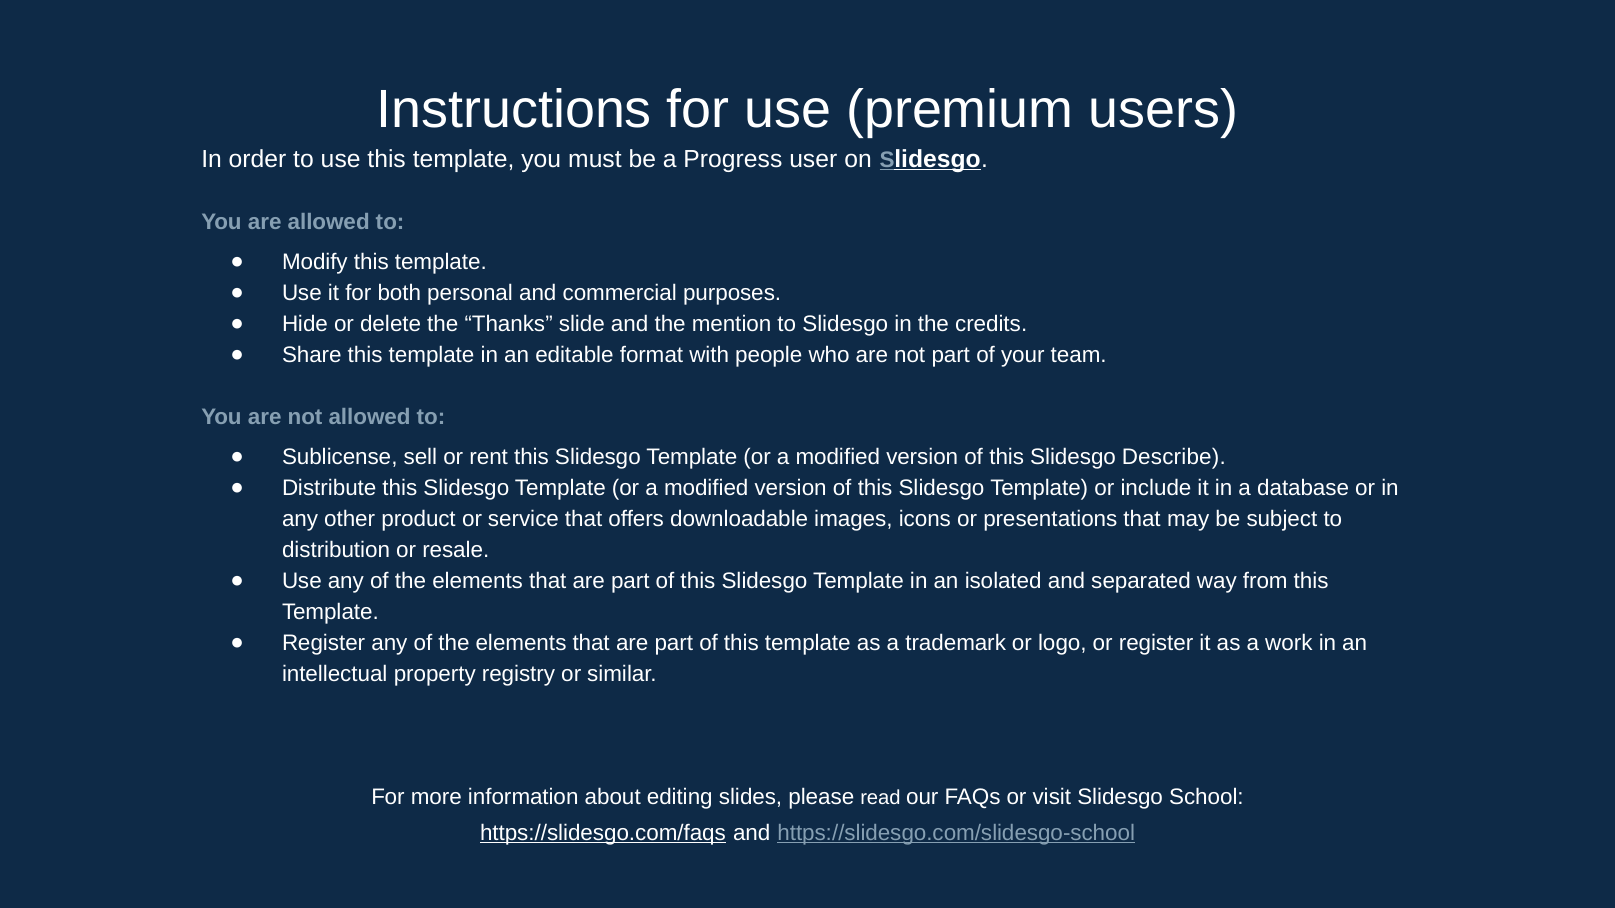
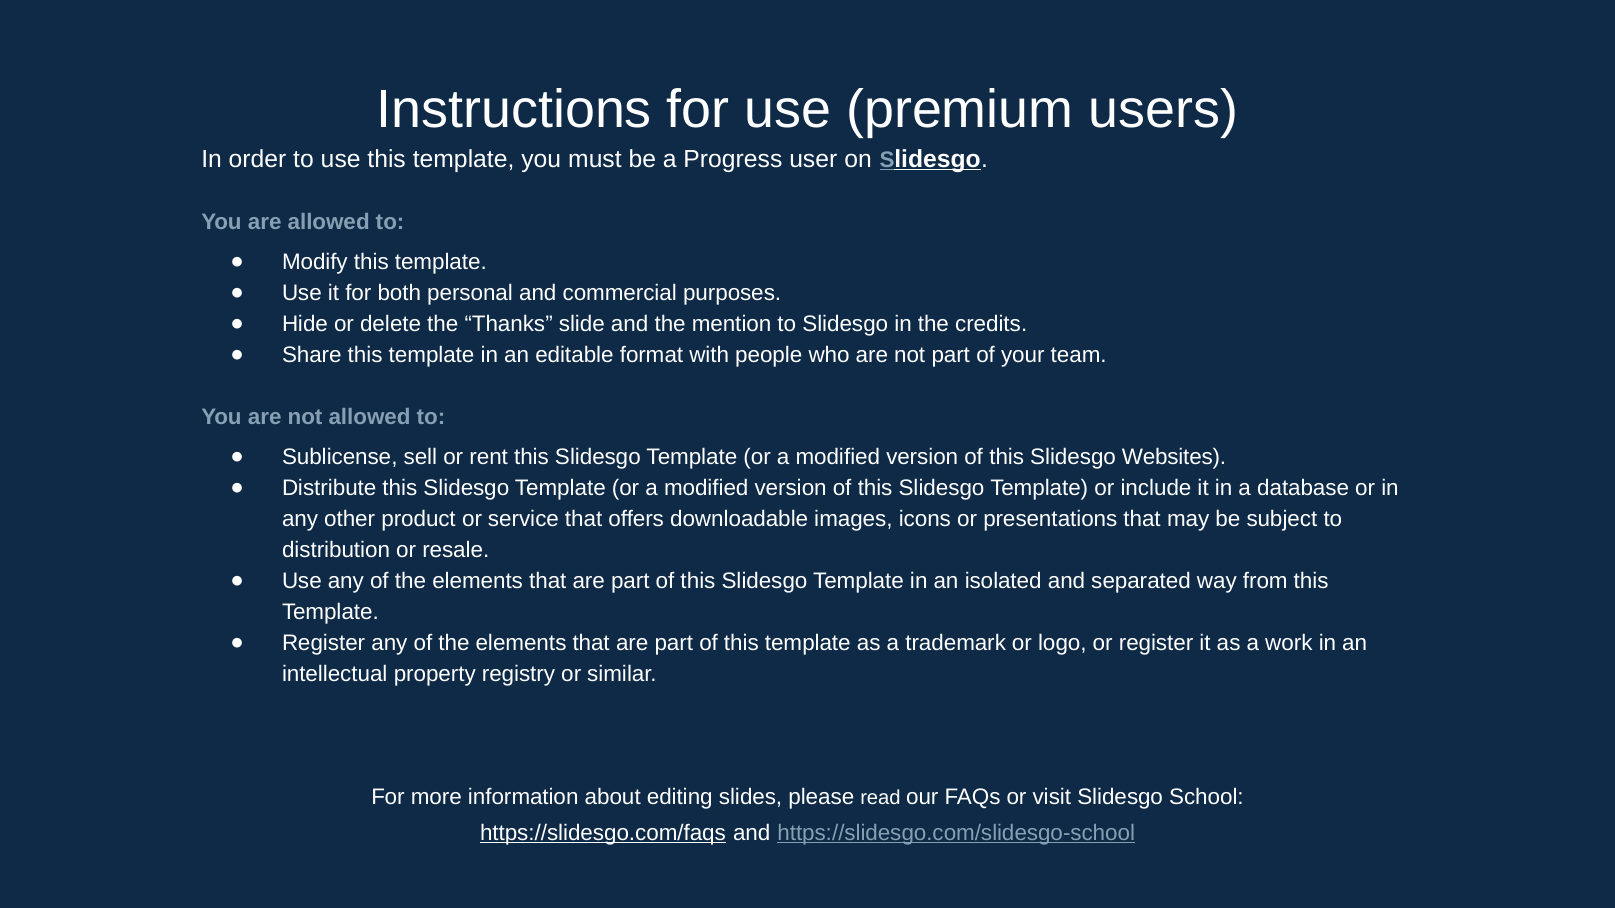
Describe: Describe -> Websites (1174, 458)
